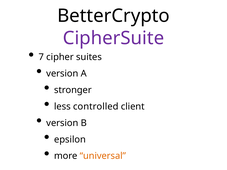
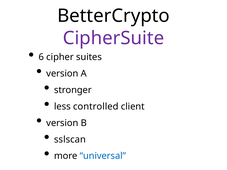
7: 7 -> 6 (41, 57)
epsilon: epsilon -> sslscan (70, 140)
universal colour: orange -> blue (103, 156)
